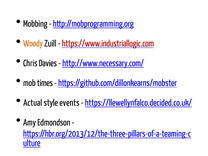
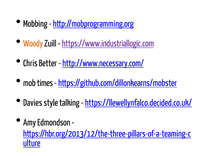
https://www.industriallogic.com colour: red -> purple (108, 43)
Davies: Davies -> Better (48, 63)
Actual: Actual -> Davies (33, 103)
events: events -> talking (69, 103)
